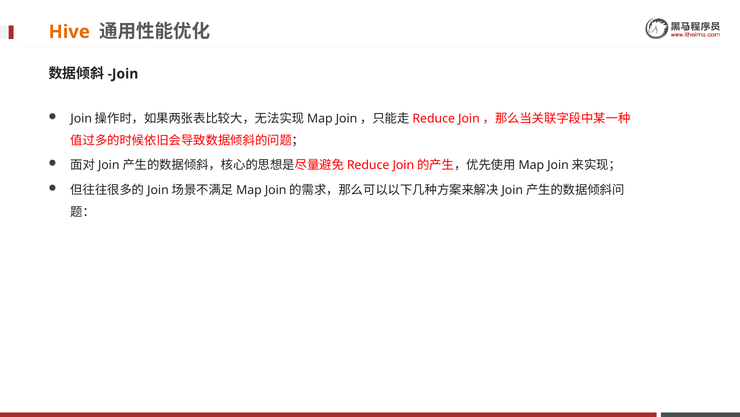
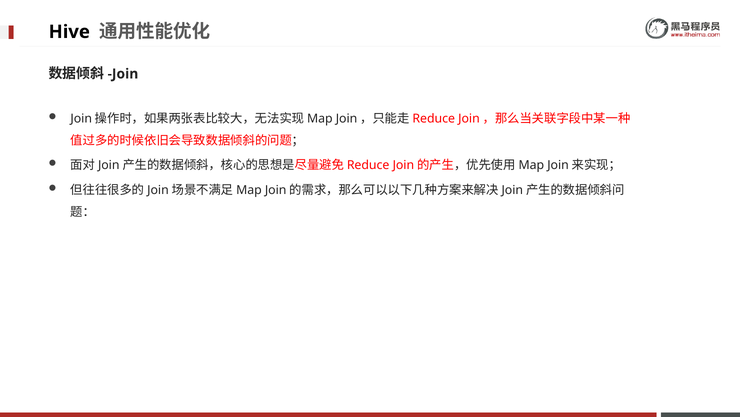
Hive colour: orange -> black (69, 32)
